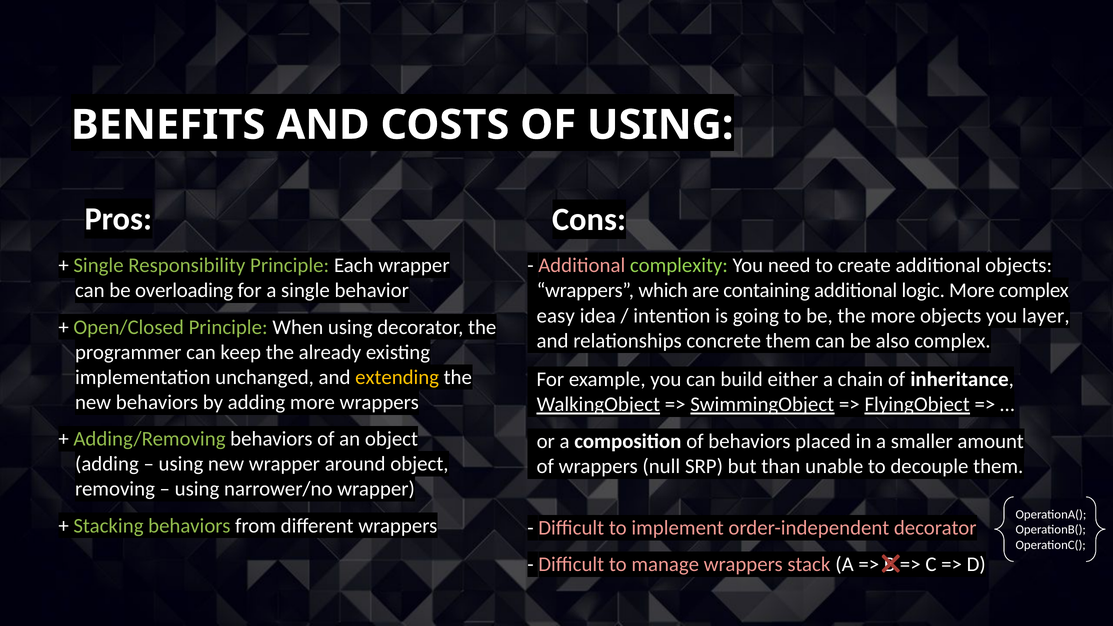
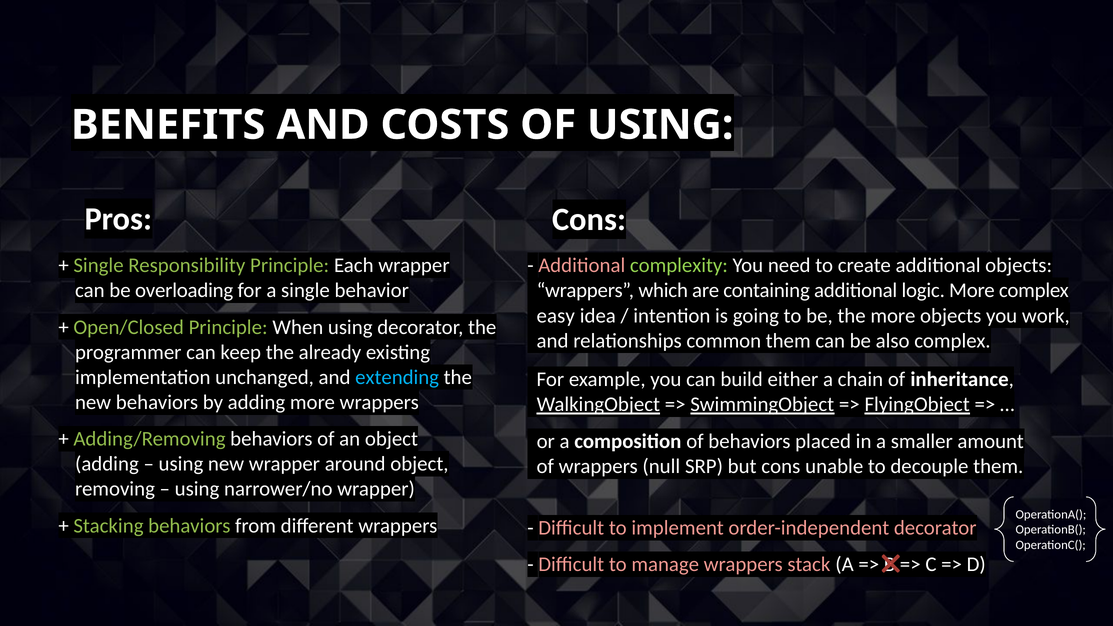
layer: layer -> work (1046, 316)
concrete: concrete -> common (724, 341)
extending colour: yellow -> light blue (397, 377)
but than: than -> cons (781, 466)
